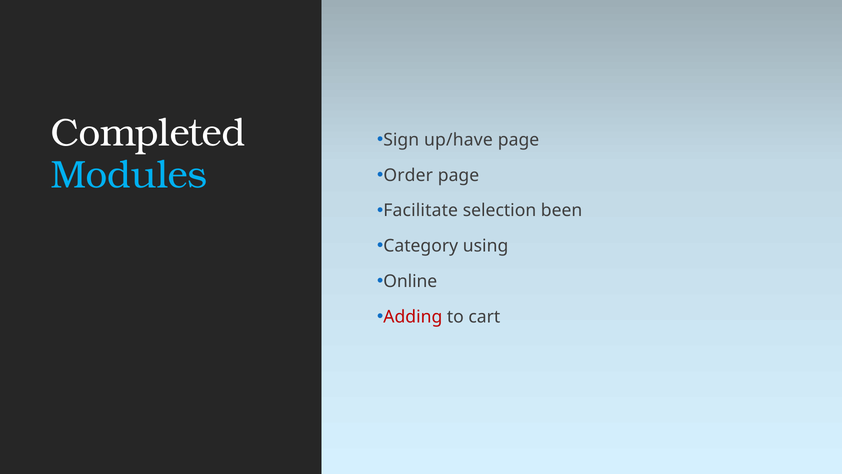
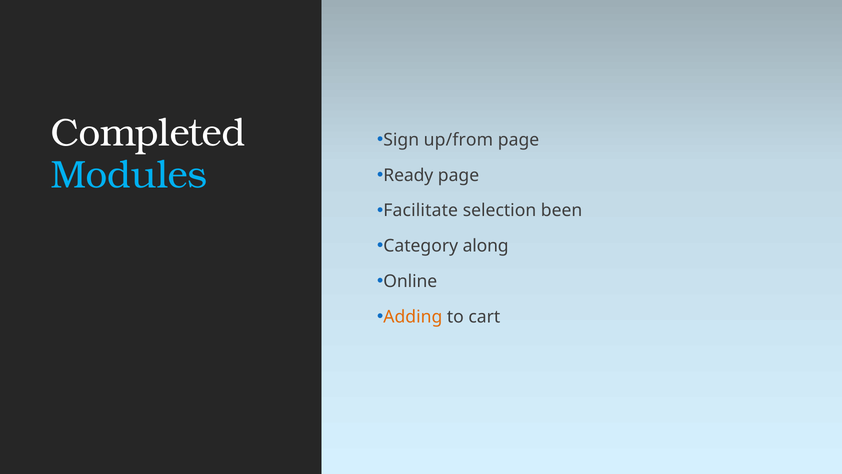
up/have: up/have -> up/from (458, 140)
Order: Order -> Ready (408, 175)
using: using -> along (486, 246)
Adding colour: red -> orange (413, 317)
